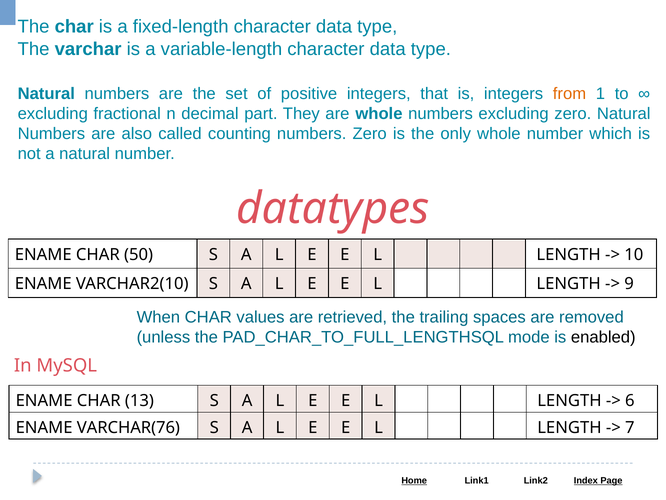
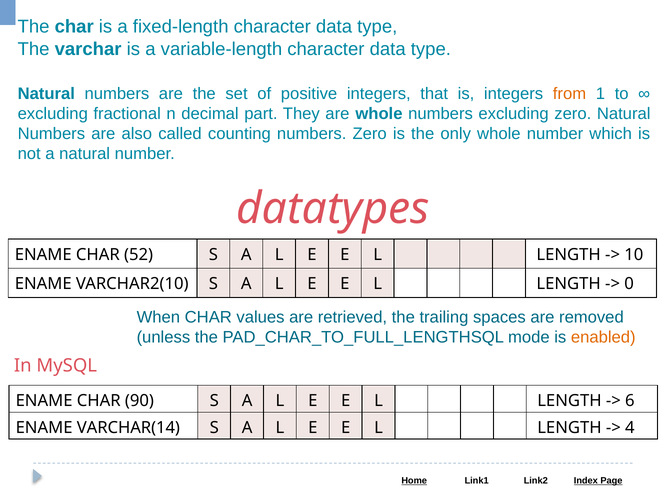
50: 50 -> 52 (139, 254)
9: 9 -> 0 (629, 284)
enabled colour: black -> orange (603, 337)
13: 13 -> 90 (139, 400)
VARCHAR(76: VARCHAR(76 -> VARCHAR(14 (128, 427)
7: 7 -> 4 (630, 427)
